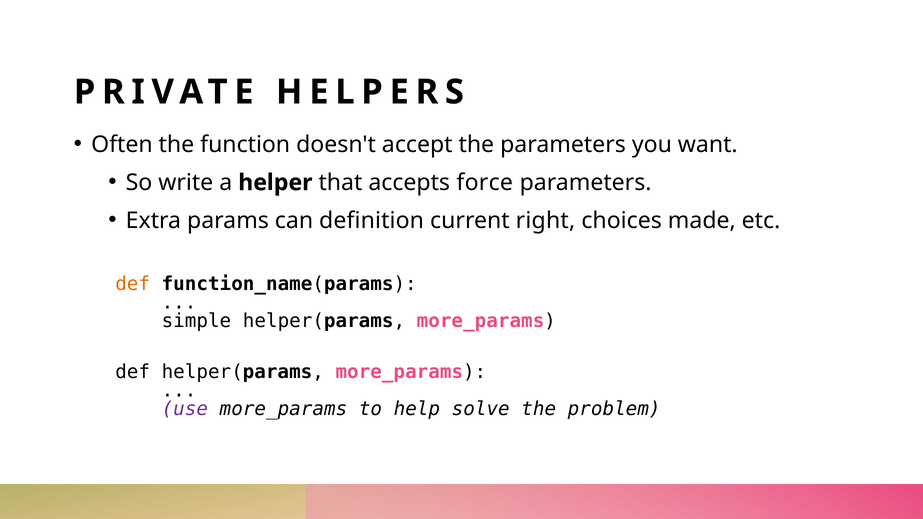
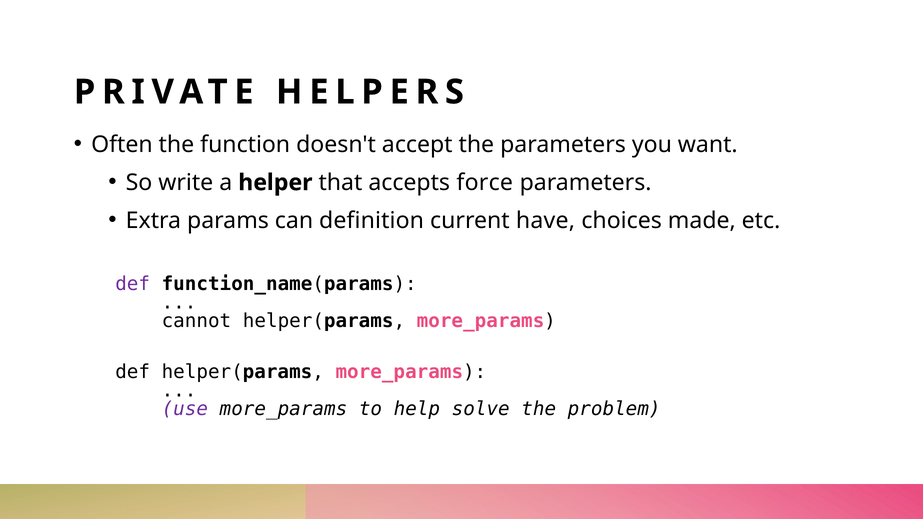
right: right -> have (545, 221)
def colour: orange -> purple (133, 284)
simple: simple -> cannot (196, 321)
